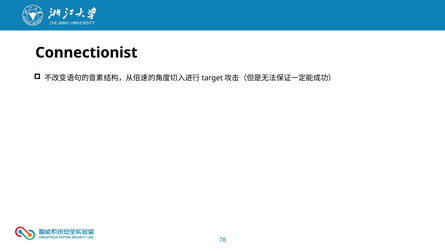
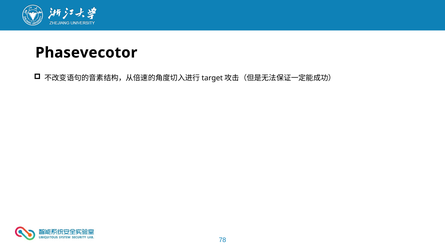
Connectionist: Connectionist -> Phasevecotor (86, 52)
